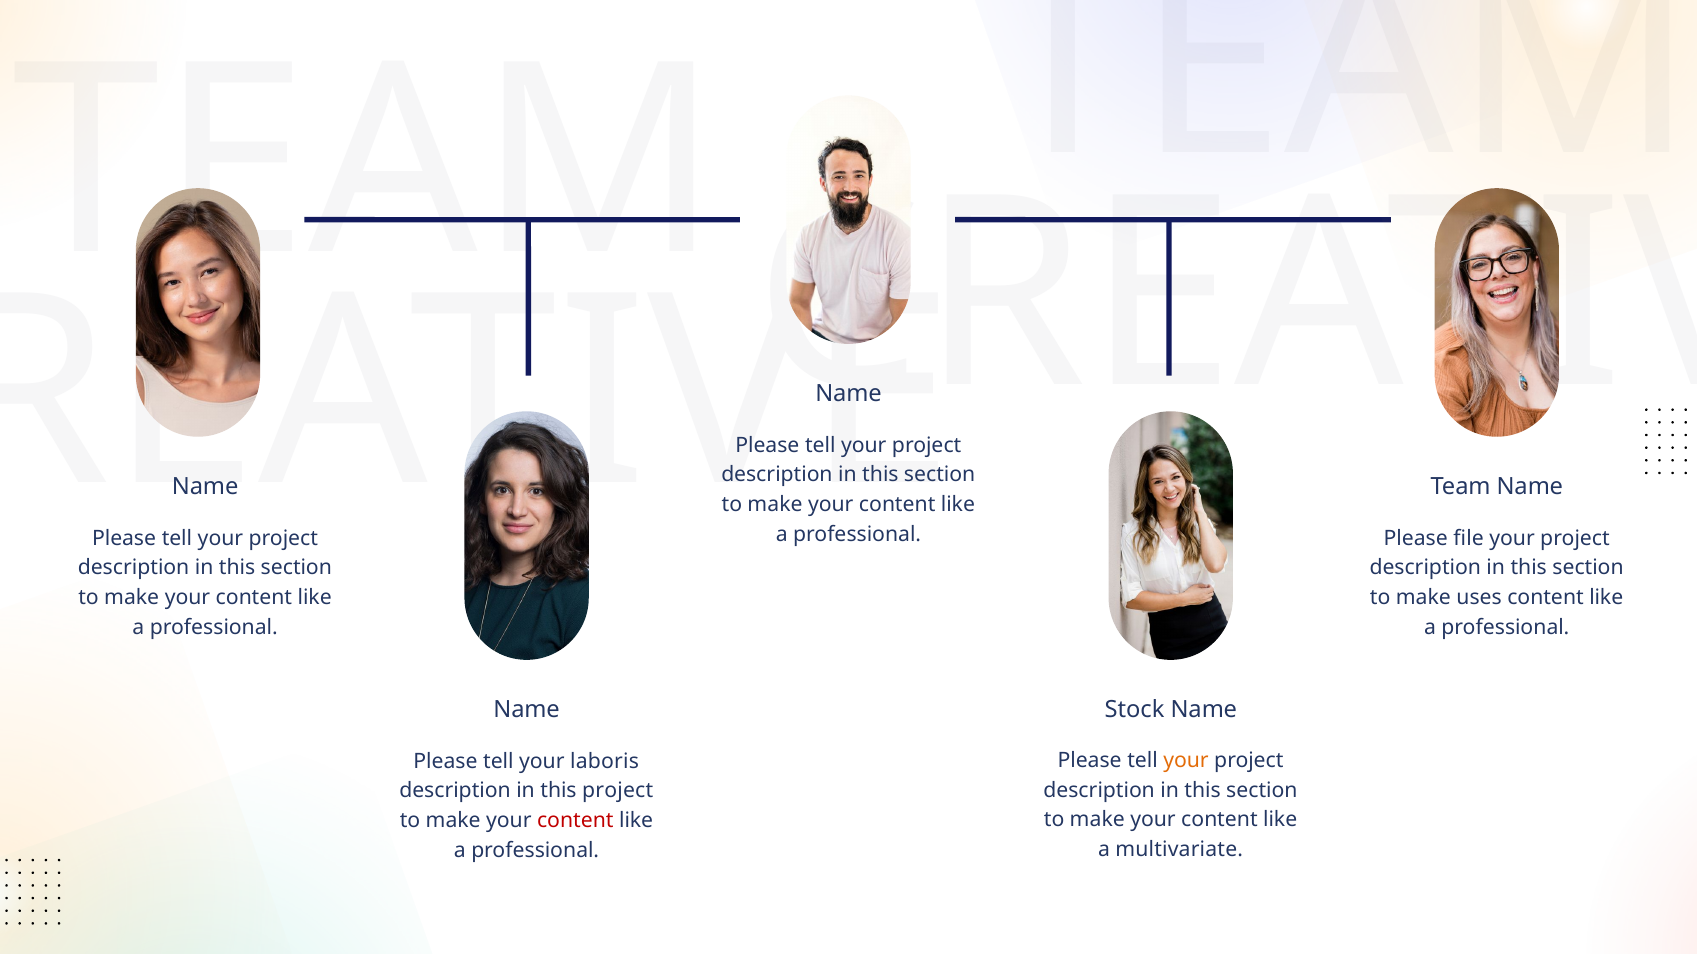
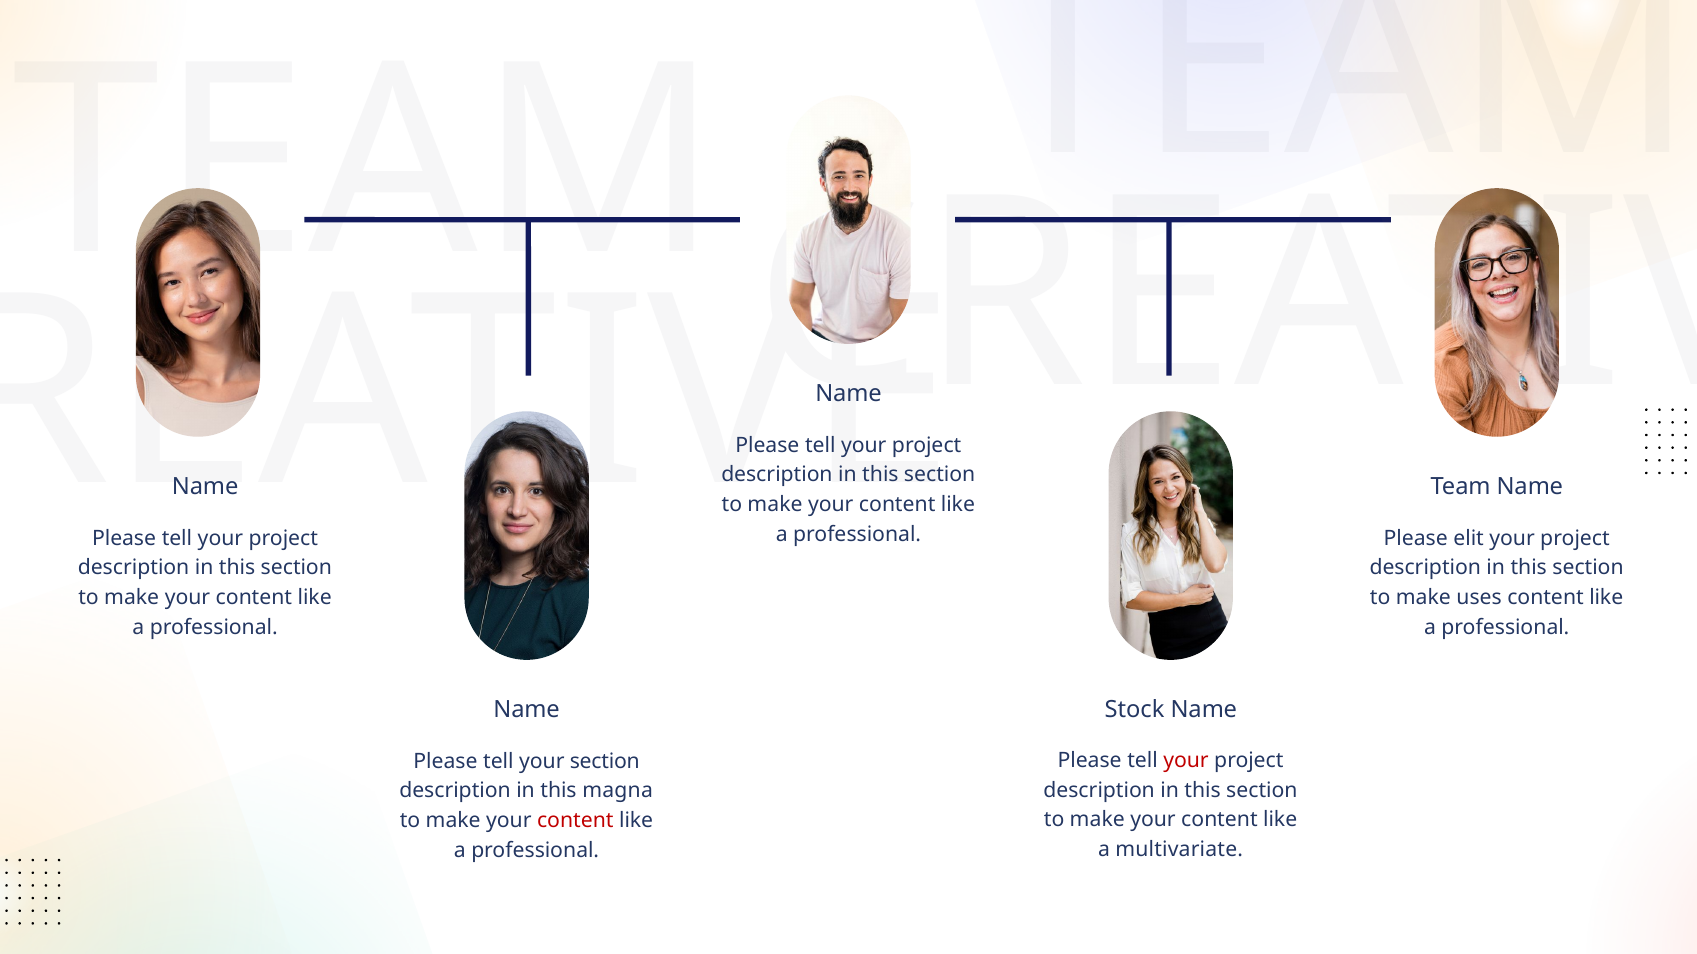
file: file -> elit (1469, 538)
your colour: orange -> red (1186, 761)
laboris: laboris -> section (605, 762)
this project: project -> magna (618, 791)
